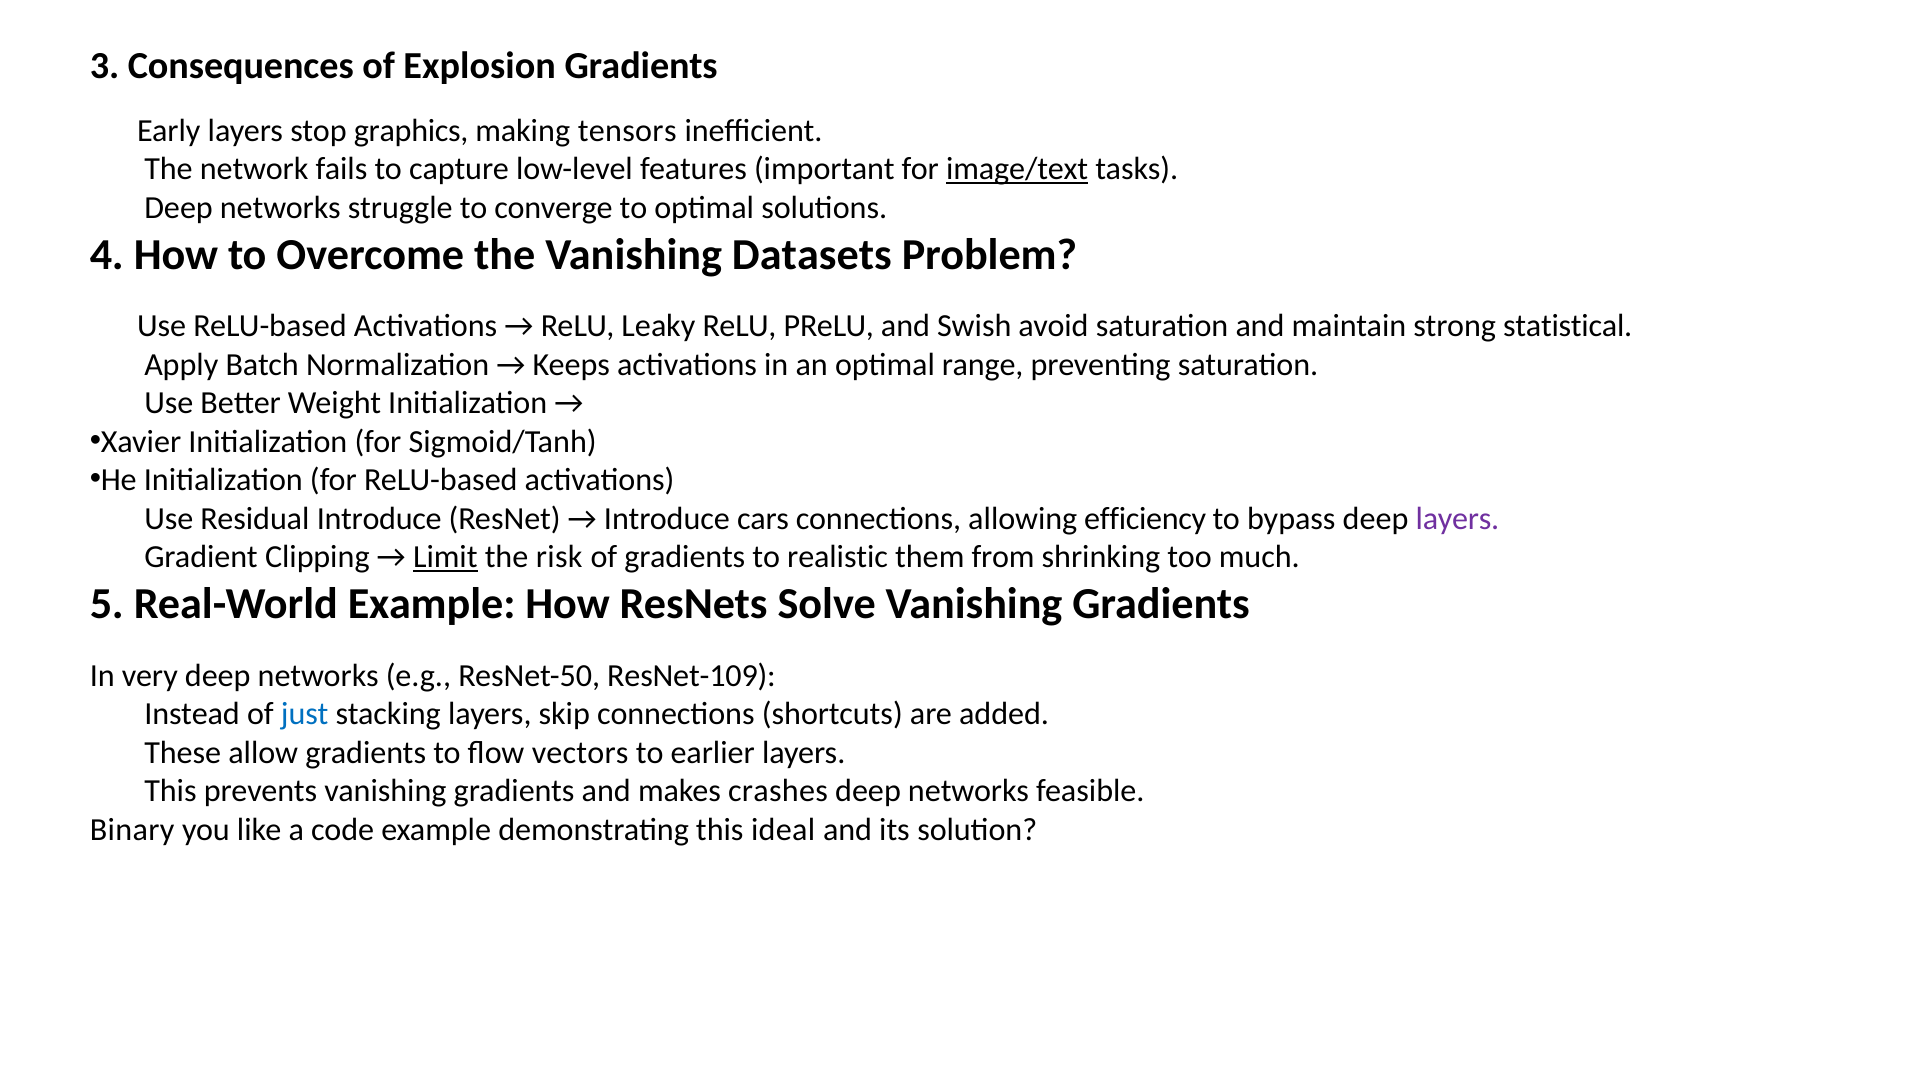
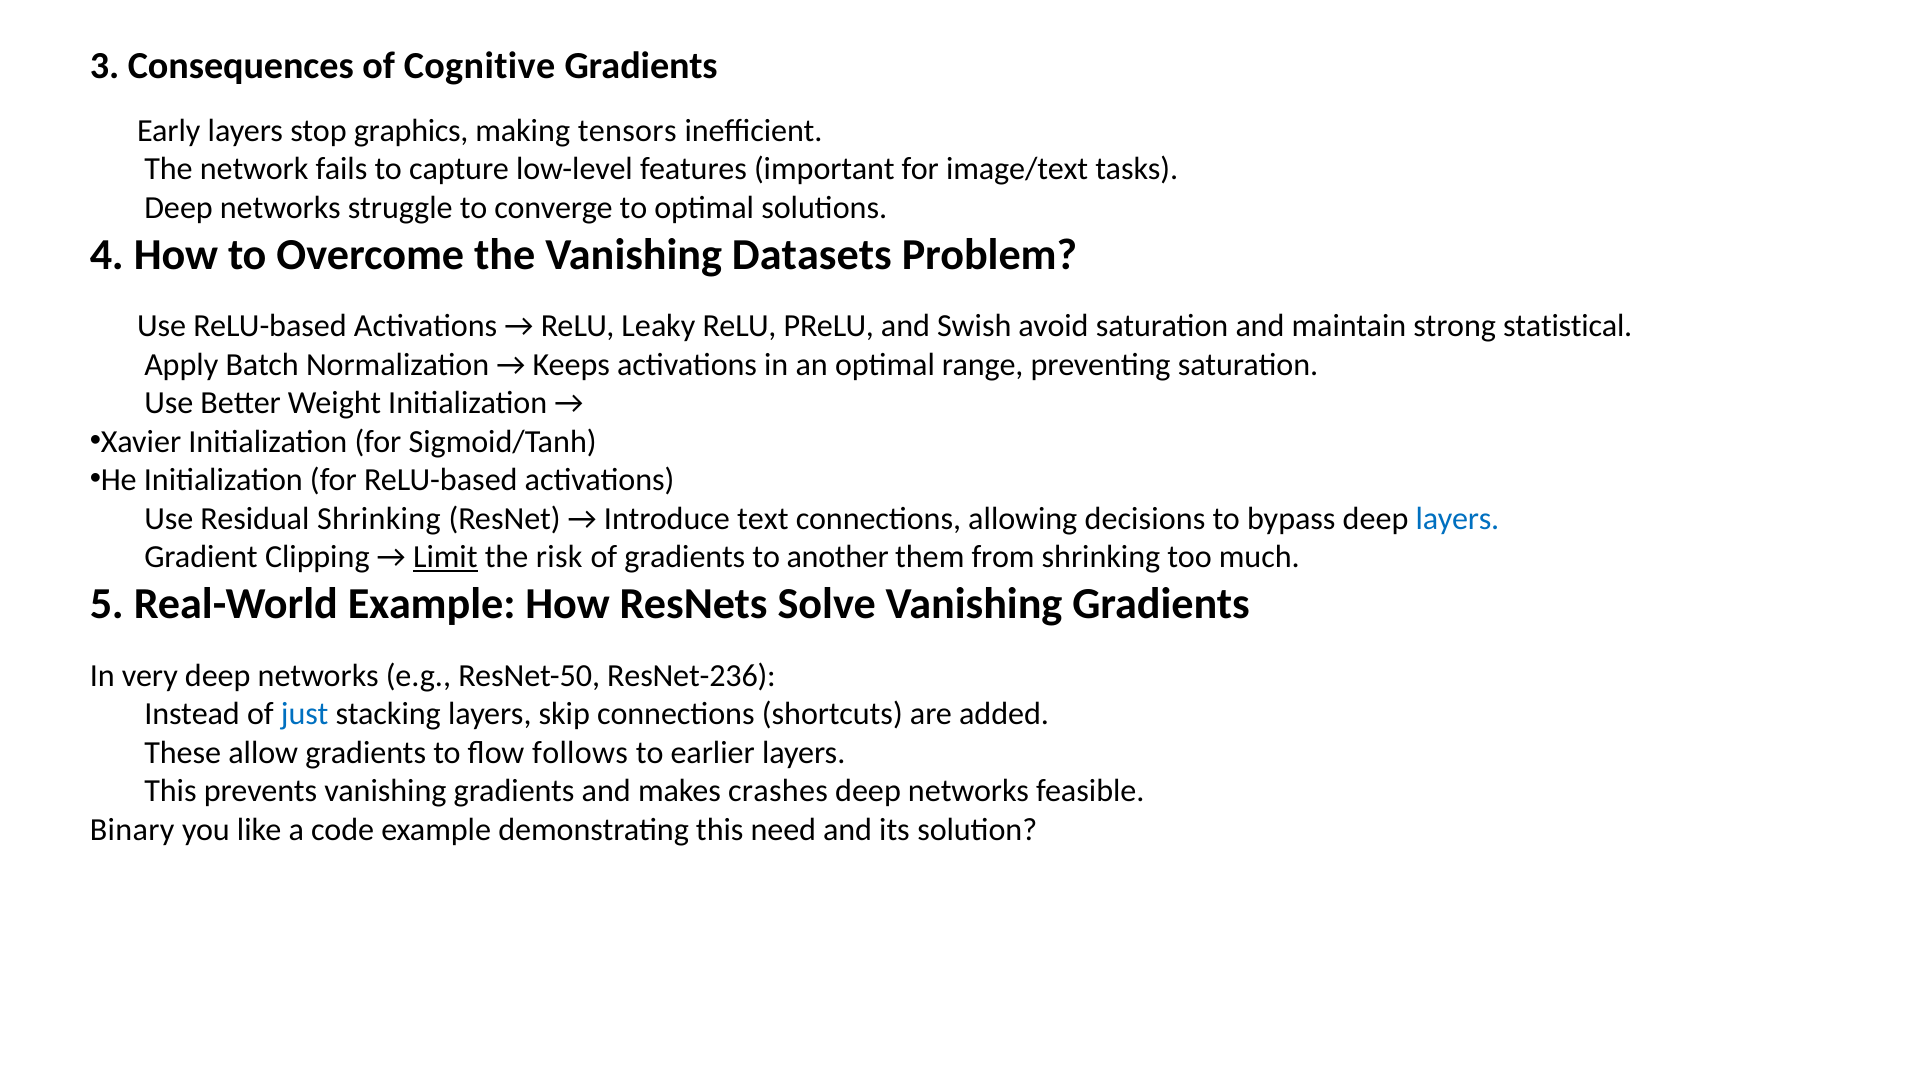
Explosion: Explosion -> Cognitive (480, 66)
image/text underline: present -> none (1017, 169)
Residual Introduce: Introduce -> Shrinking (379, 519)
cars: cars -> text (763, 519)
efficiency: efficiency -> decisions (1145, 519)
layers colour: purple -> blue (1457, 519)
realistic: realistic -> another (838, 558)
ResNet-109: ResNet-109 -> ResNet-236 (691, 676)
vectors: vectors -> follows (580, 753)
ideal: ideal -> need (783, 830)
